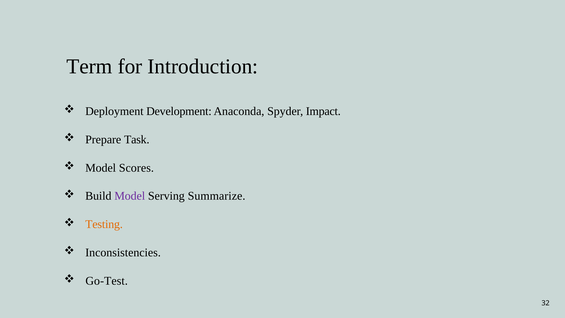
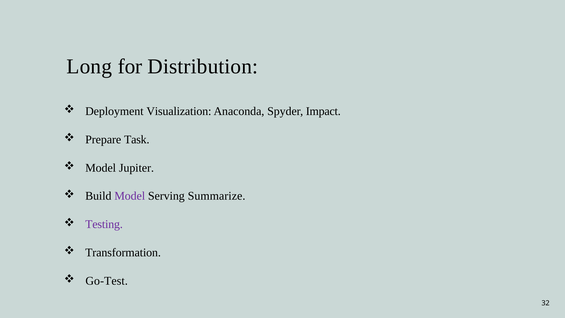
Term: Term -> Long (89, 67)
Introduction: Introduction -> Distribution (203, 67)
Development: Development -> Visualization (179, 111)
Scores: Scores -> Jupiter (136, 168)
Testing colour: orange -> purple (104, 224)
Inconsistencies: Inconsistencies -> Transformation (123, 252)
